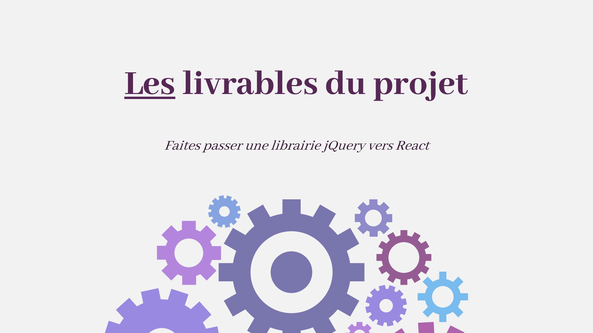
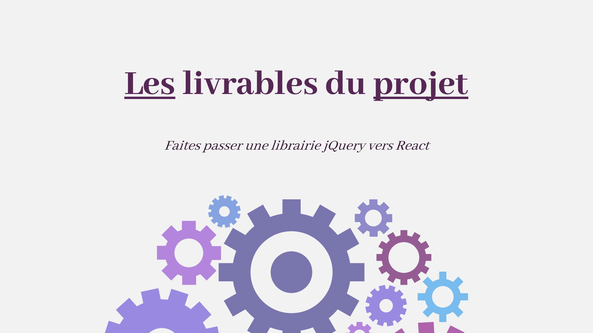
projet underline: none -> present (421, 82)
